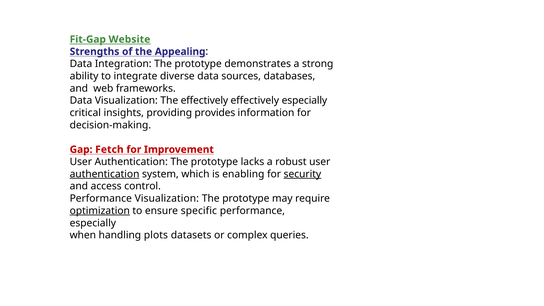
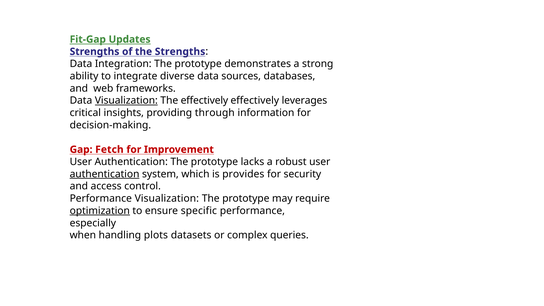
Website: Website -> Updates (130, 39)
the Appealing: Appealing -> Strengths (180, 52)
Visualization underline: none -> present (126, 101)
effectively especially: especially -> leverages (304, 101)
provides: provides -> through (215, 113)
enabling: enabling -> provides (243, 174)
security underline: present -> none (302, 174)
